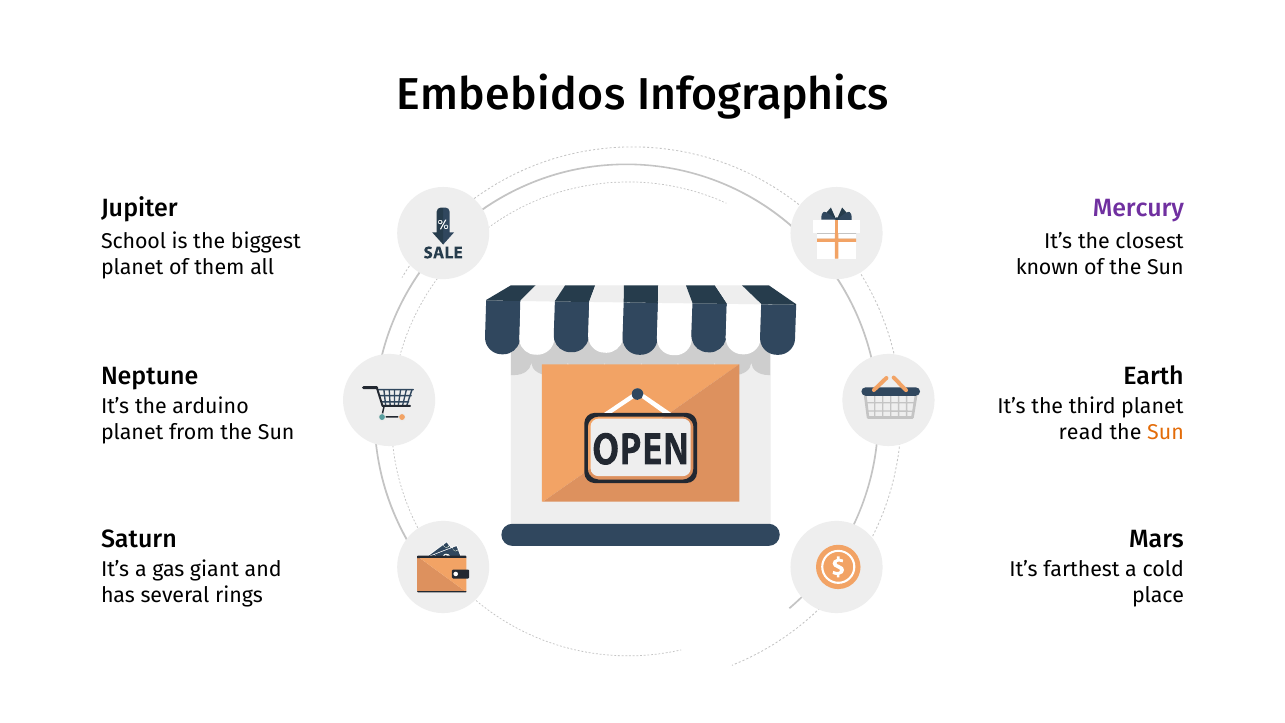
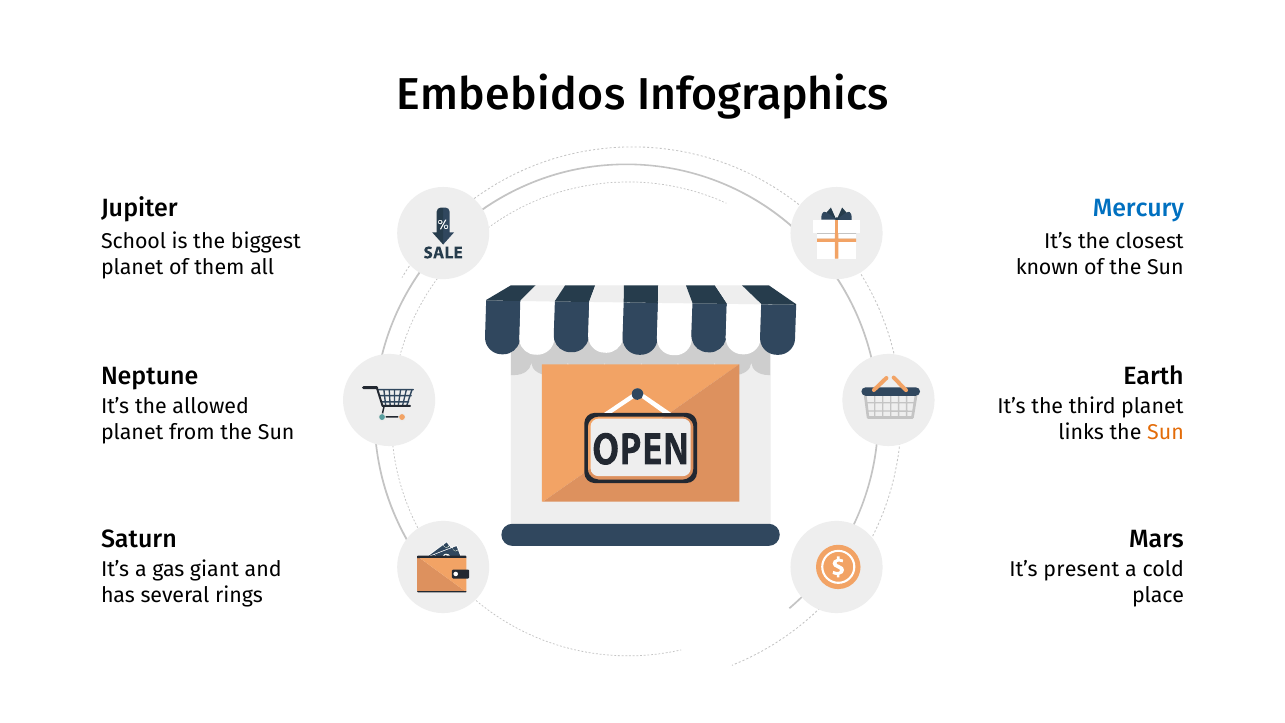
Mercury colour: purple -> blue (1138, 208)
arduino: arduino -> allowed (211, 406)
read: read -> links (1081, 432)
farthest: farthest -> present (1081, 570)
